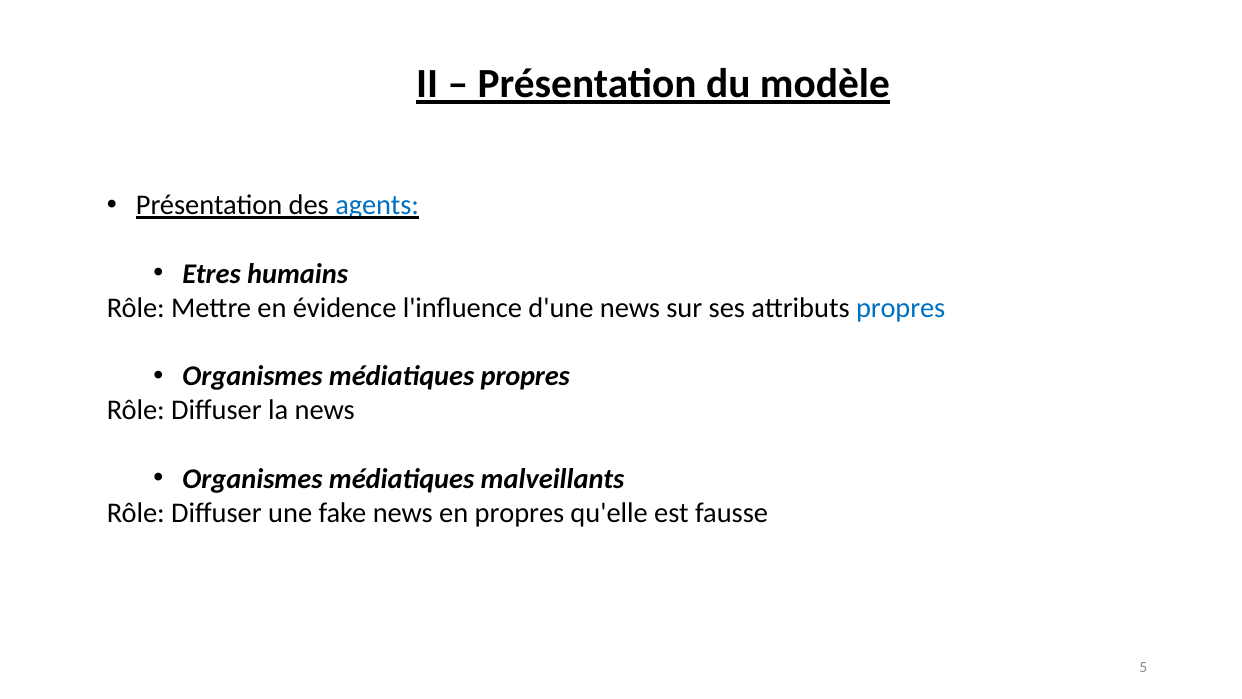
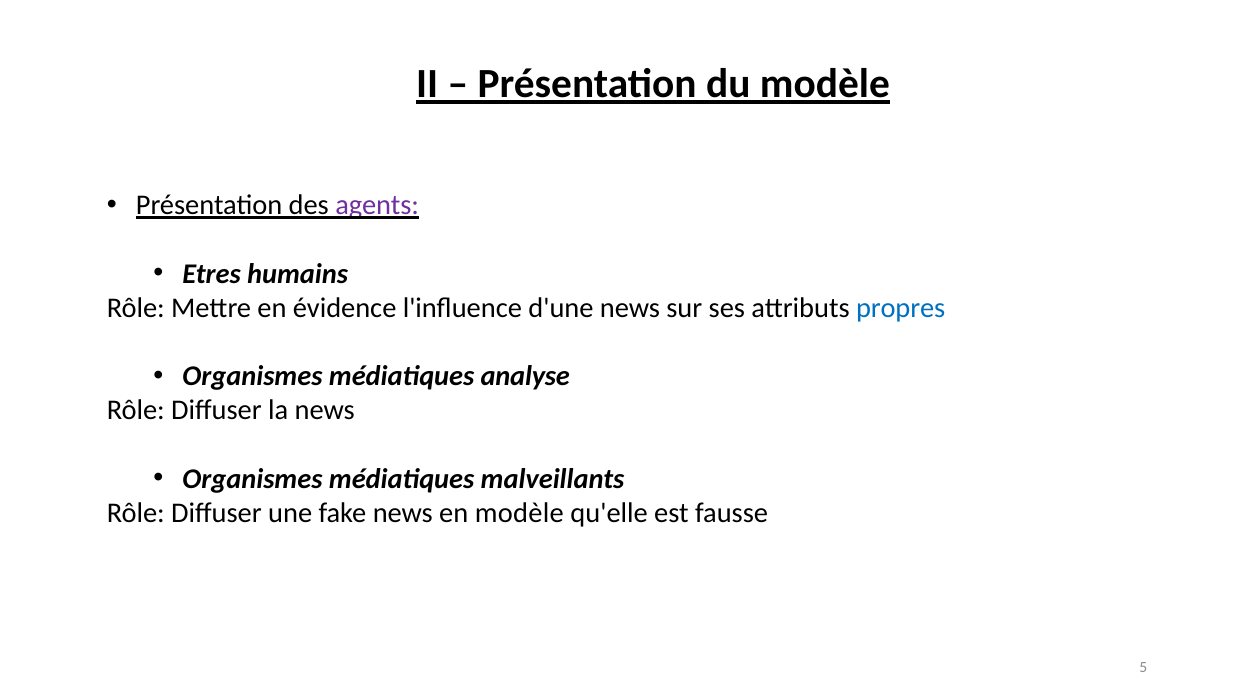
agents colour: blue -> purple (377, 205)
médiatiques propres: propres -> analyse (525, 376)
en propres: propres -> modèle (519, 513)
